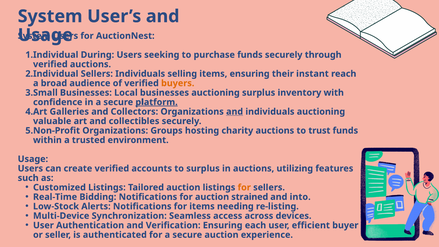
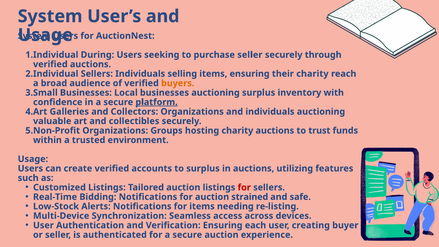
purchase funds: funds -> seller (250, 55)
their instant: instant -> charity (312, 74)
and underline: present -> none (235, 112)
for colour: orange -> red (244, 187)
into: into -> safe (300, 197)
efficient: efficient -> creating (311, 225)
